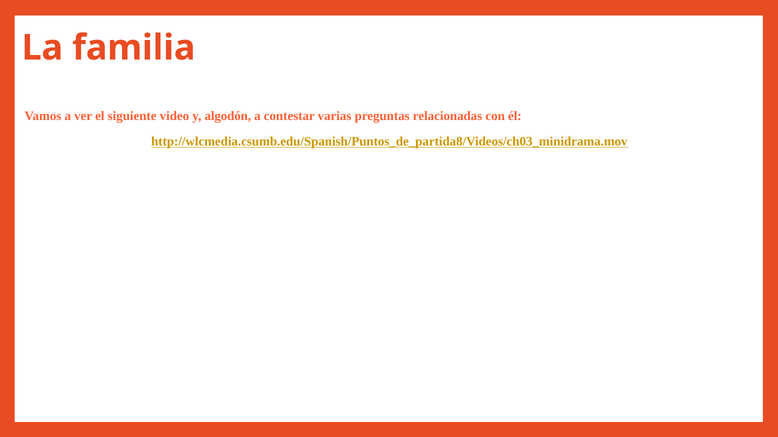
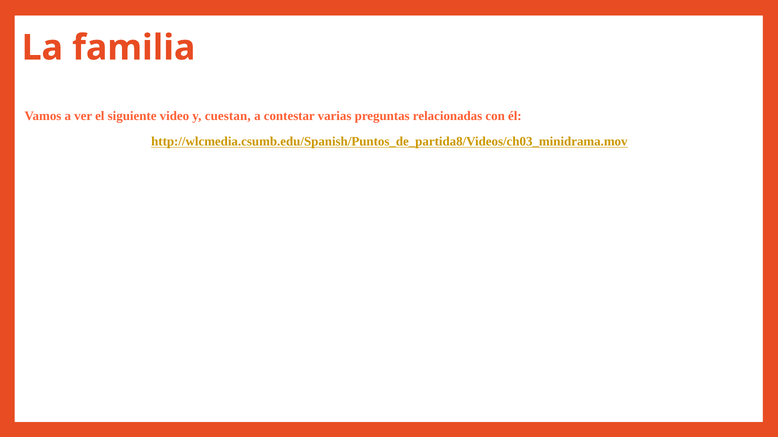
algodón: algodón -> cuestan (228, 116)
